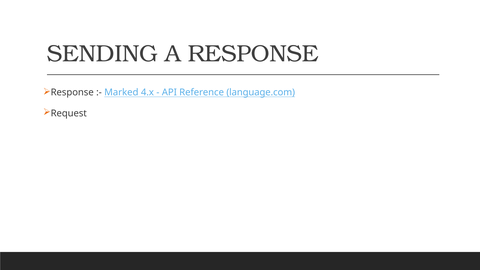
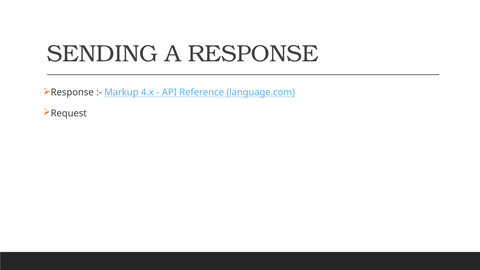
Marked: Marked -> Markup (121, 92)
